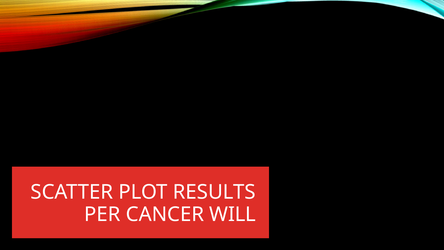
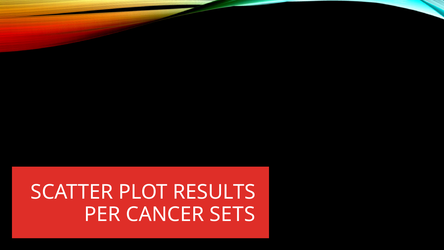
WILL: WILL -> SETS (232, 214)
